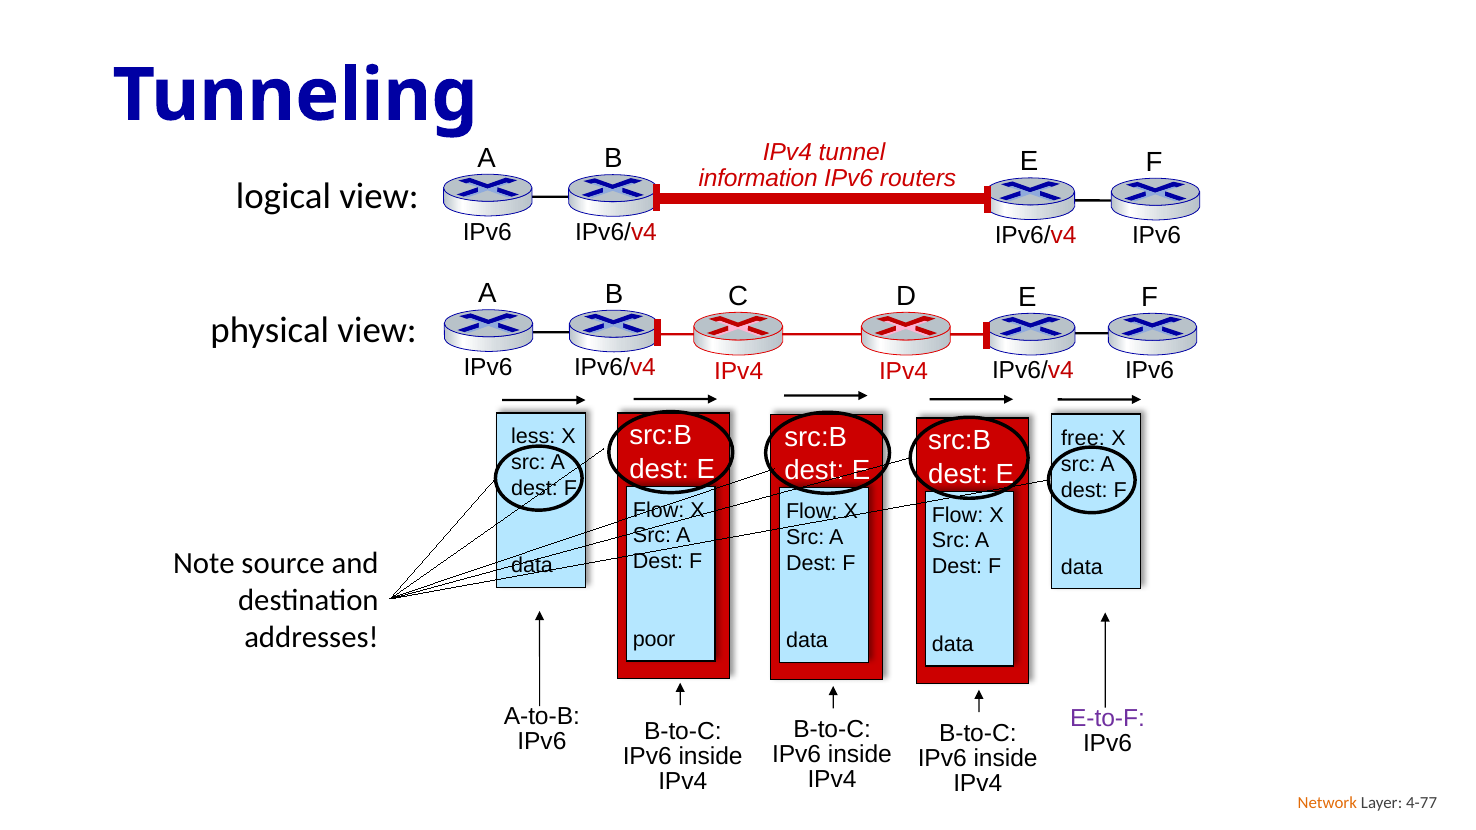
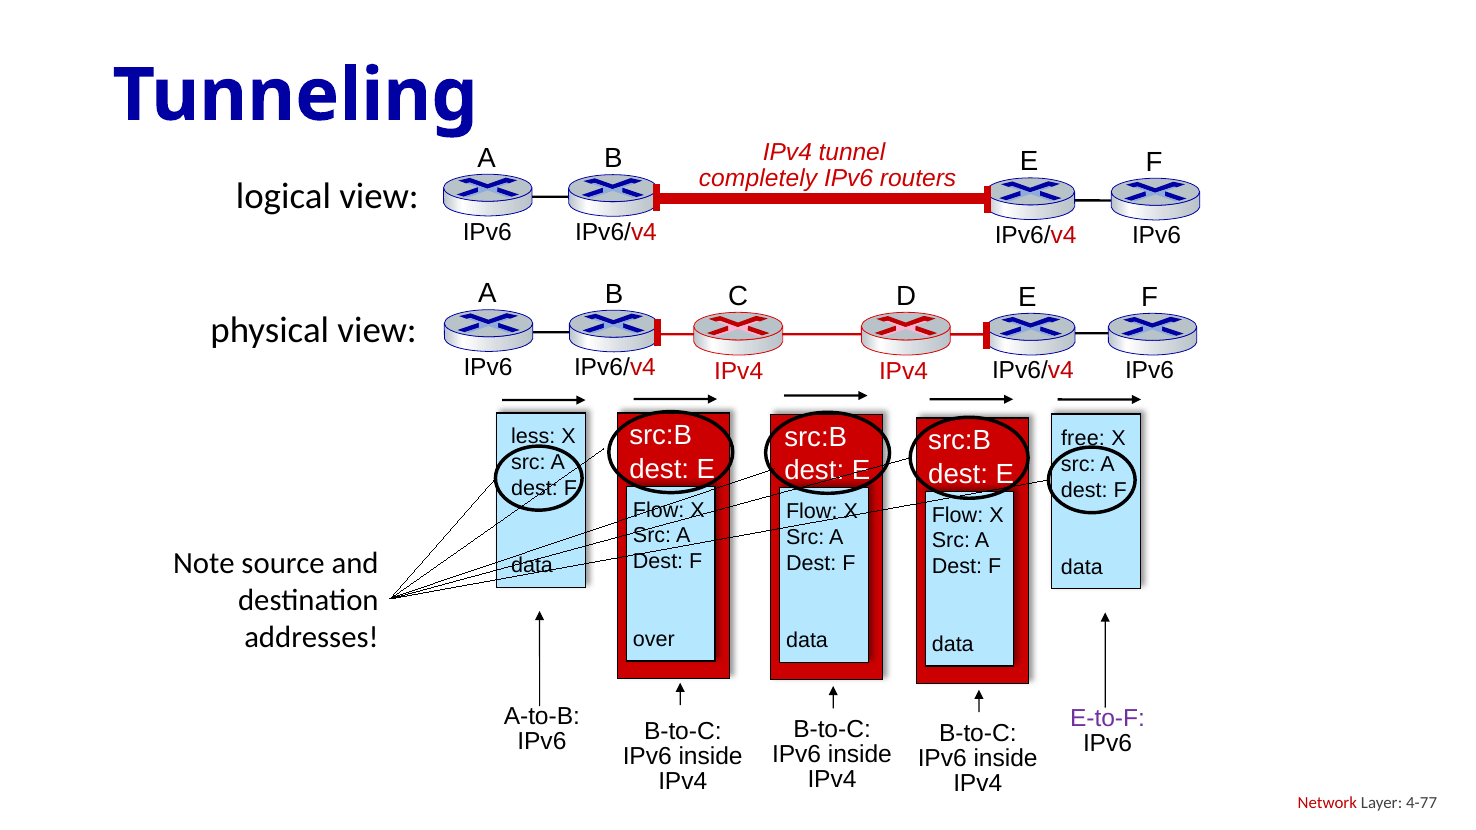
information: information -> completely (758, 178)
poor: poor -> over (654, 639)
Network colour: orange -> red (1327, 803)
